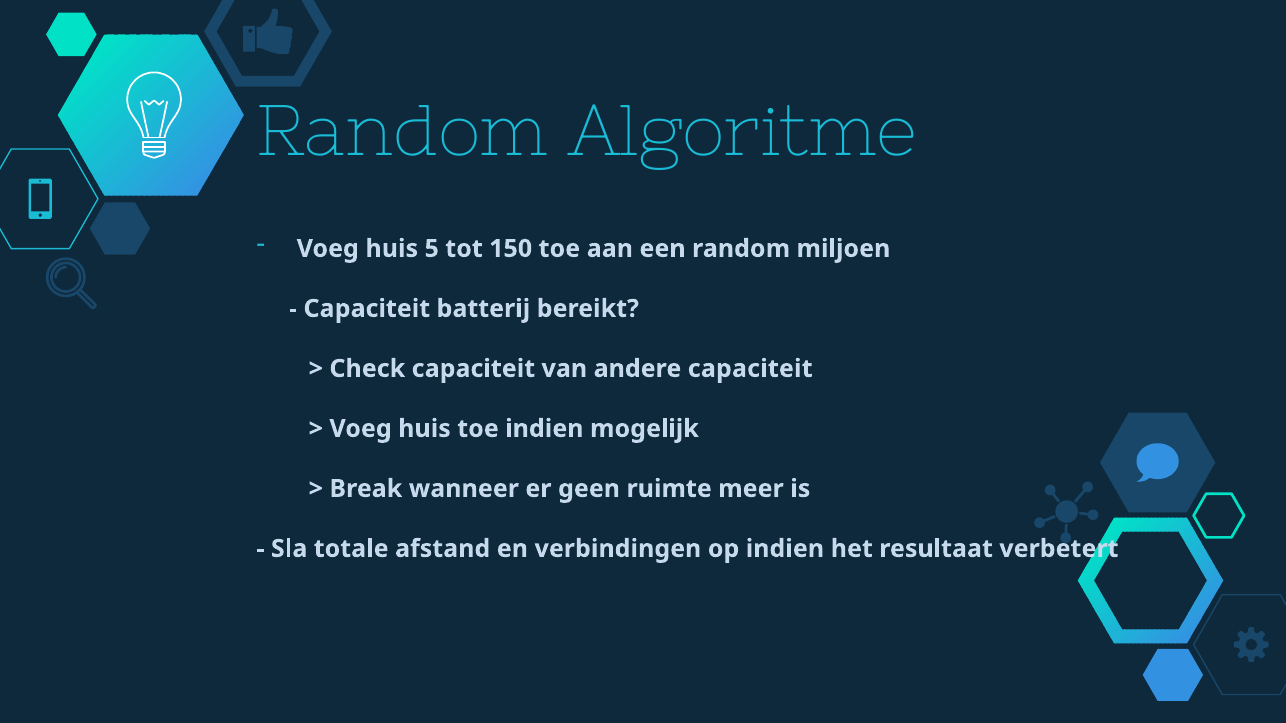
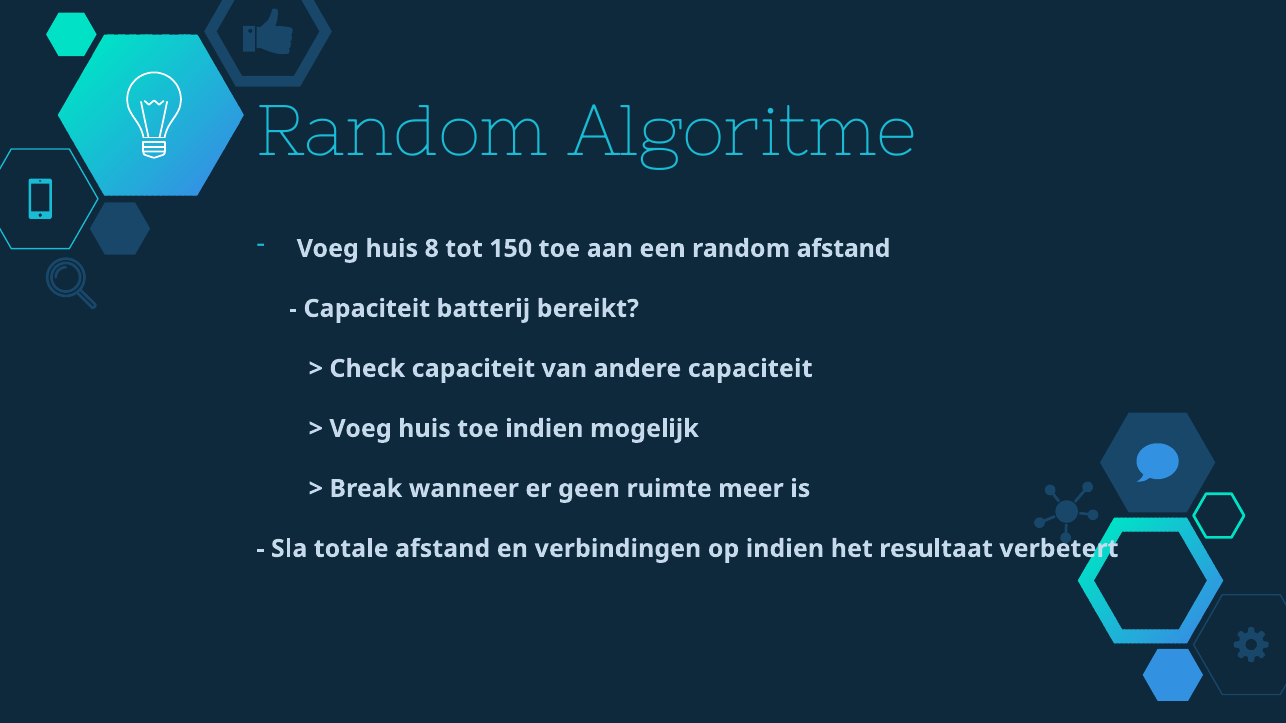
5: 5 -> 8 (432, 249)
random miljoen: miljoen -> afstand (844, 249)
